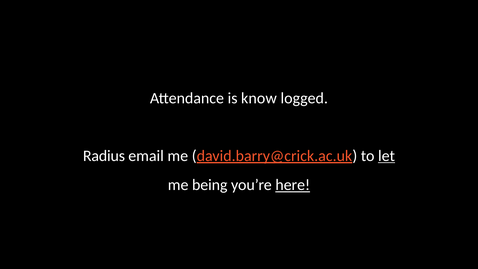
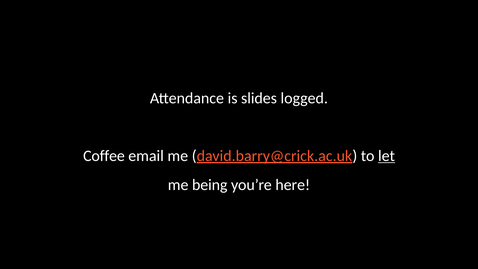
know: know -> slides (259, 98)
Radius: Radius -> Coffee (104, 156)
here underline: present -> none (293, 185)
